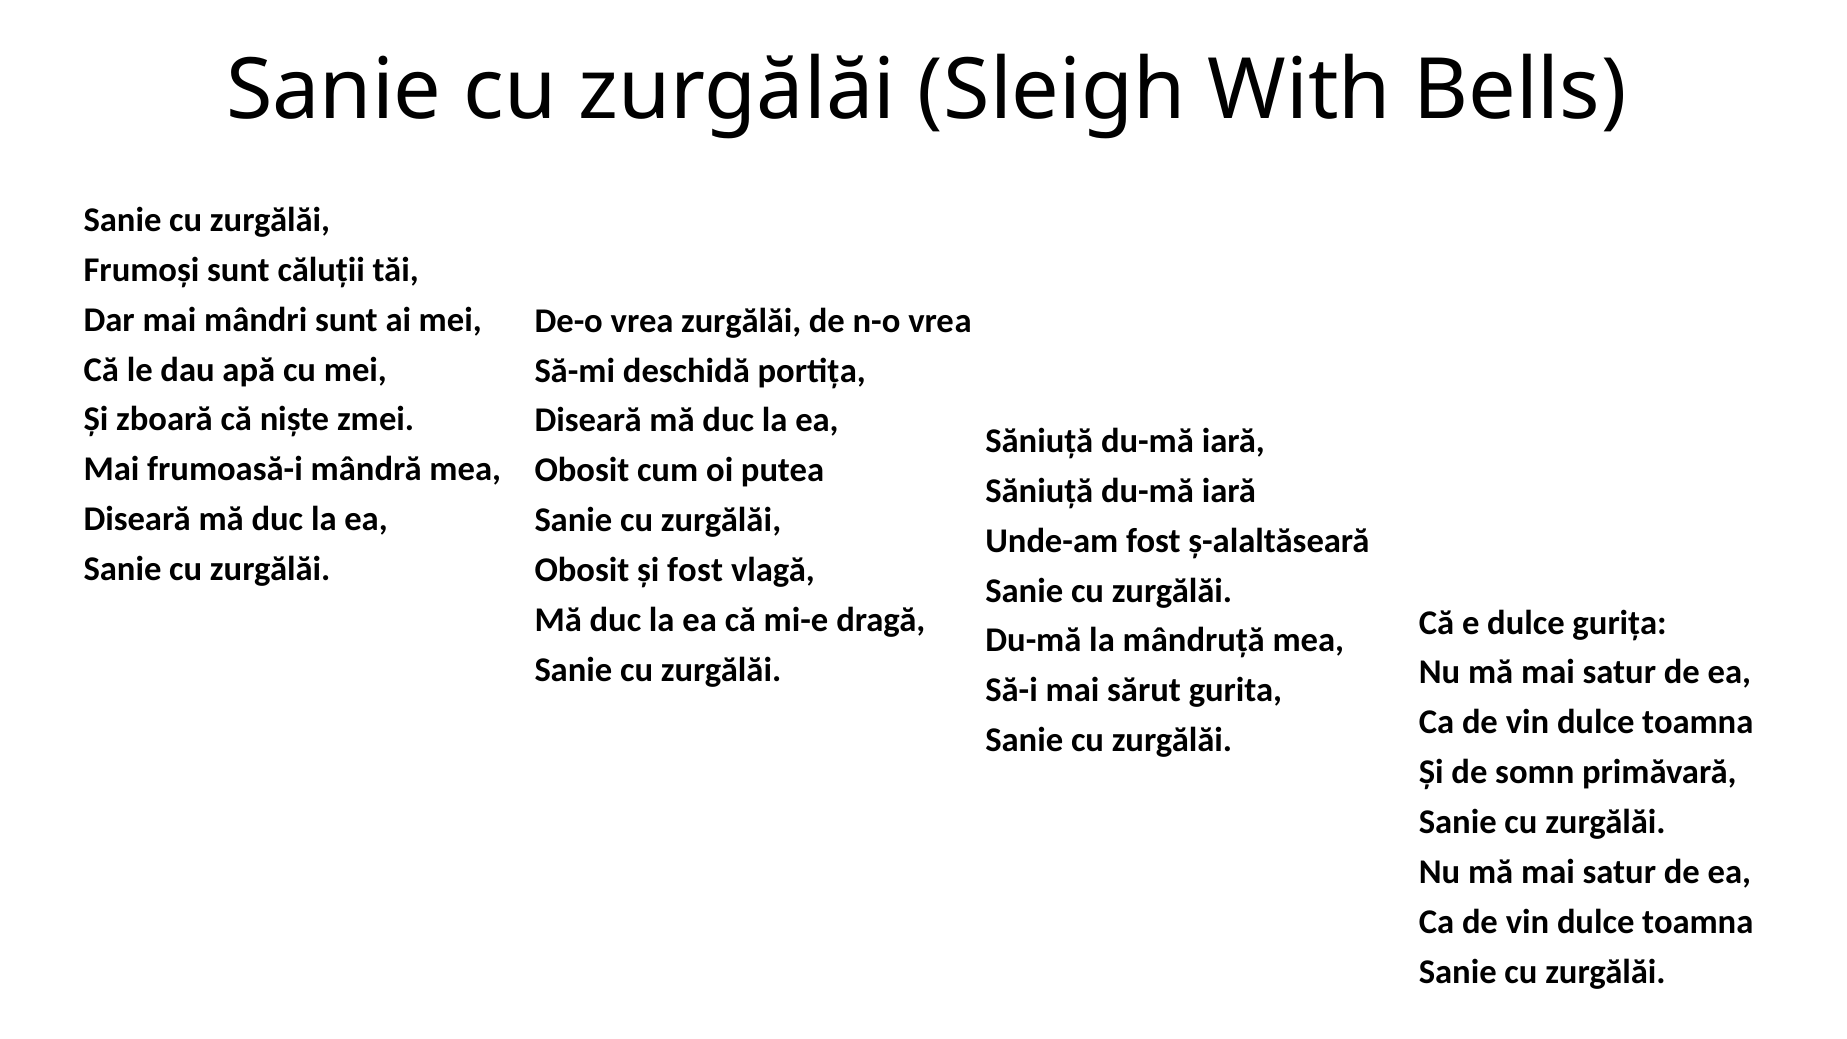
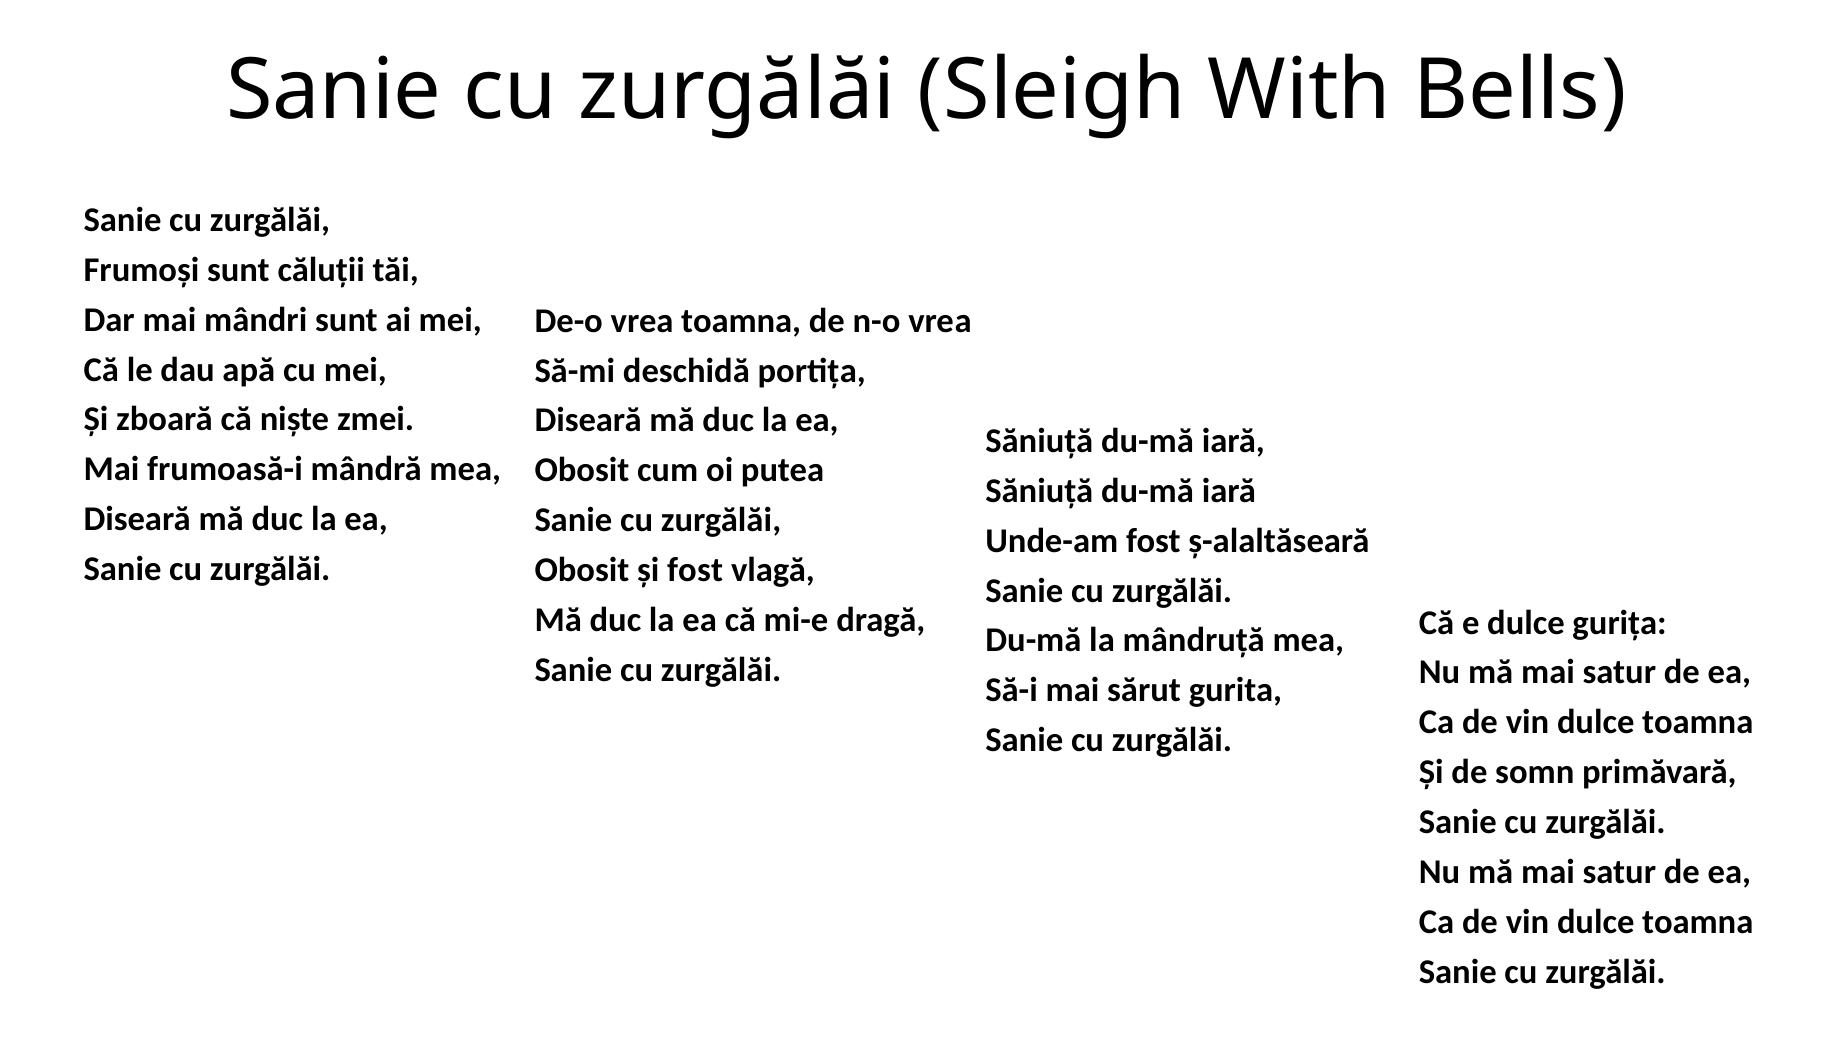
vrea zurgălăi: zurgălăi -> toamna (741, 321)
